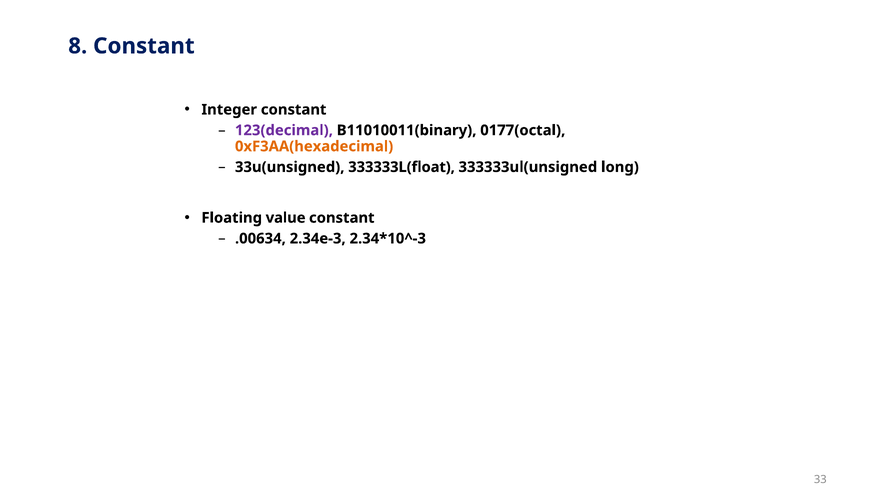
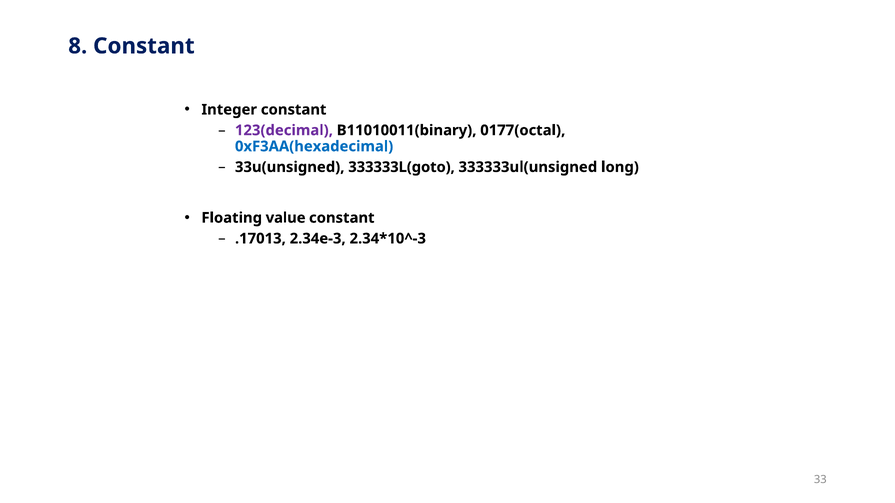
0xF3AA(hexadecimal colour: orange -> blue (314, 147)
333333L(float: 333333L(float -> 333333L(goto (402, 167)
.00634: .00634 -> .17013 (260, 239)
